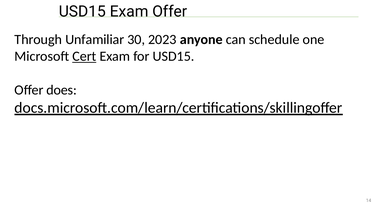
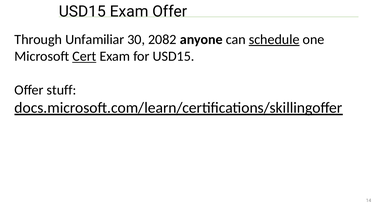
2023: 2023 -> 2082 (162, 40)
schedule underline: none -> present (274, 40)
does: does -> stuff (61, 90)
